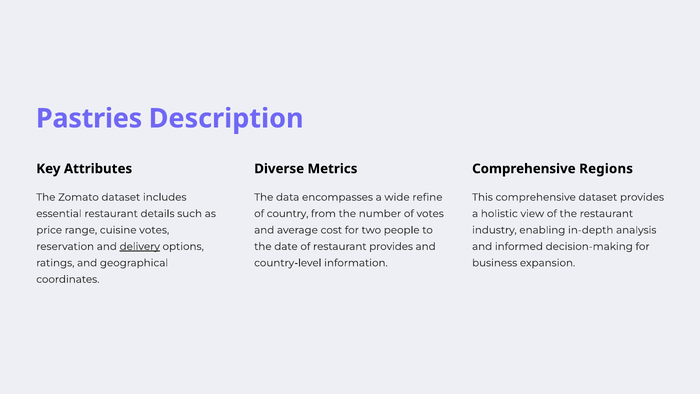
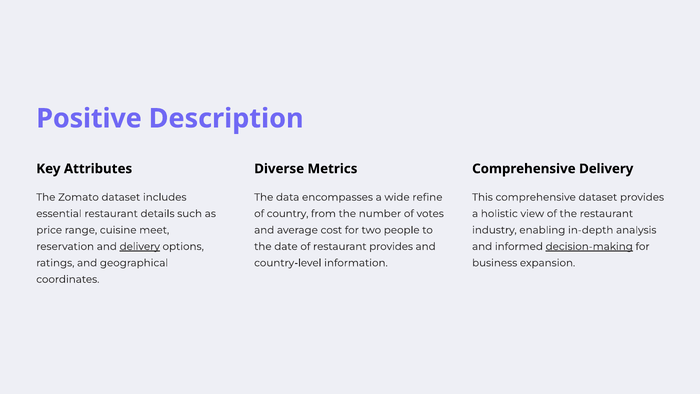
Pastries: Pastries -> Positive (89, 118)
Comprehensive Regions: Regions -> Delivery (606, 169)
cuisine votes: votes -> meet (154, 230)
decision-making underline: none -> present (589, 246)
